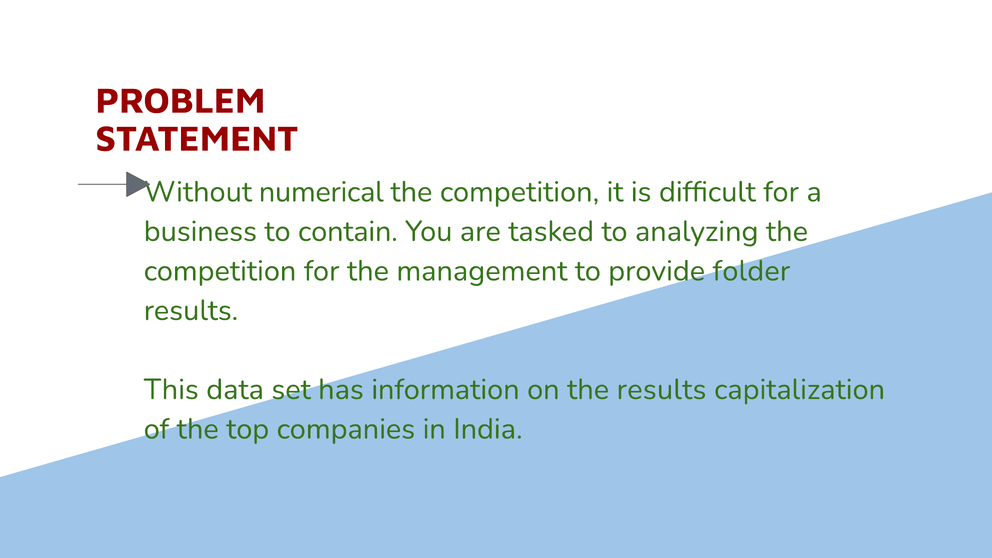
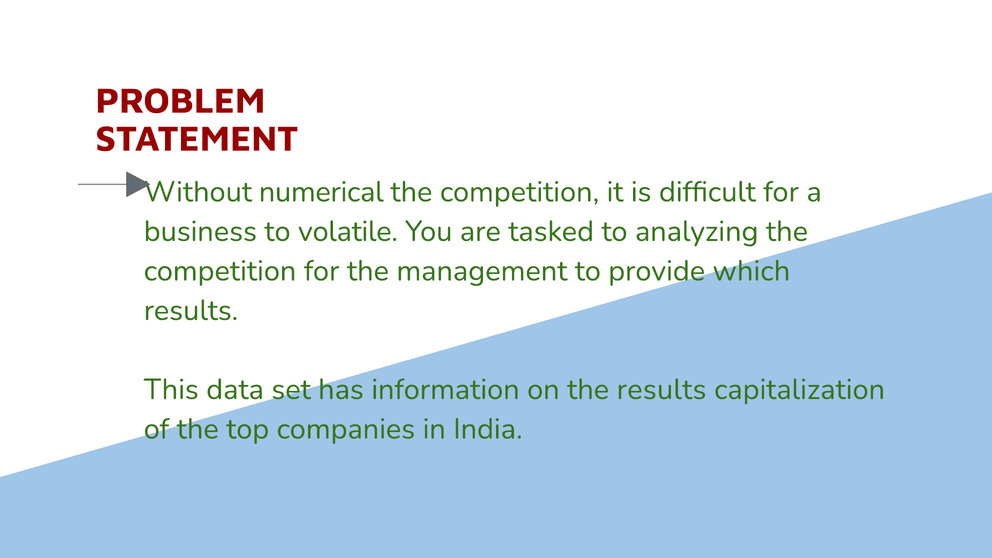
contain: contain -> volatile (348, 231)
folder: folder -> which (751, 271)
